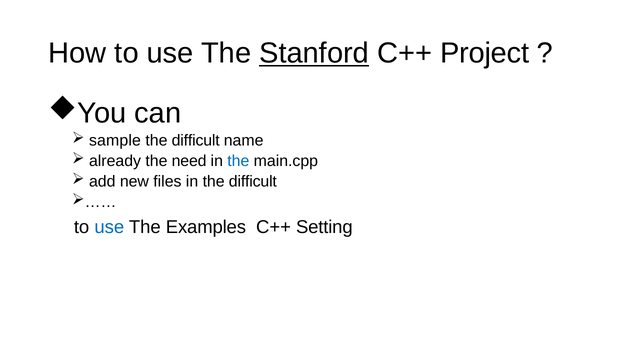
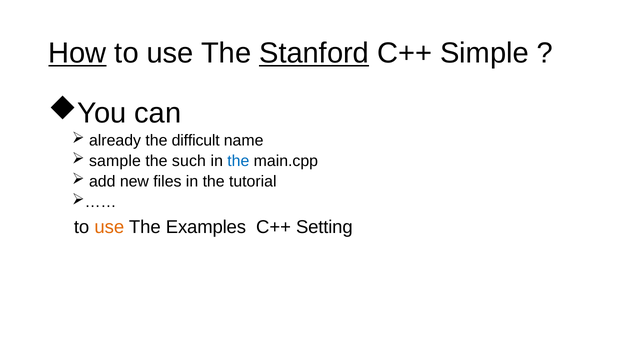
How underline: none -> present (77, 53)
Project: Project -> Simple (484, 53)
sample: sample -> already (115, 140)
already: already -> sample (115, 161)
need: need -> such (189, 161)
in the difficult: difficult -> tutorial (253, 181)
use colour: blue -> orange (109, 227)
